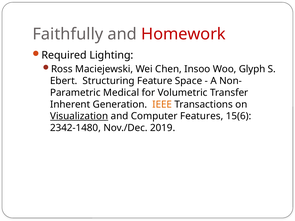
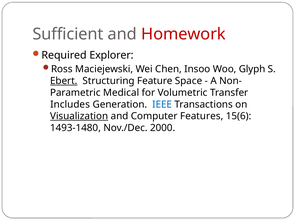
Faithfully: Faithfully -> Sufficient (68, 34)
Lighting: Lighting -> Explorer (111, 55)
Ebert underline: none -> present (64, 81)
Inherent: Inherent -> Includes (70, 104)
IEEE colour: orange -> blue (162, 104)
2342-1480: 2342-1480 -> 1493-1480 (75, 128)
2019: 2019 -> 2000 (163, 128)
